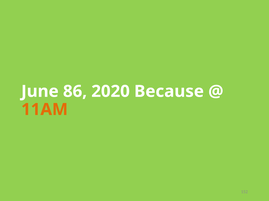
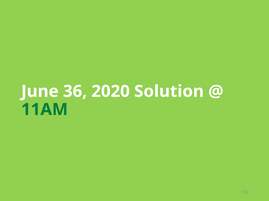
86: 86 -> 36 (75, 92)
Because: Because -> Solution (169, 92)
11AM colour: orange -> green (45, 110)
